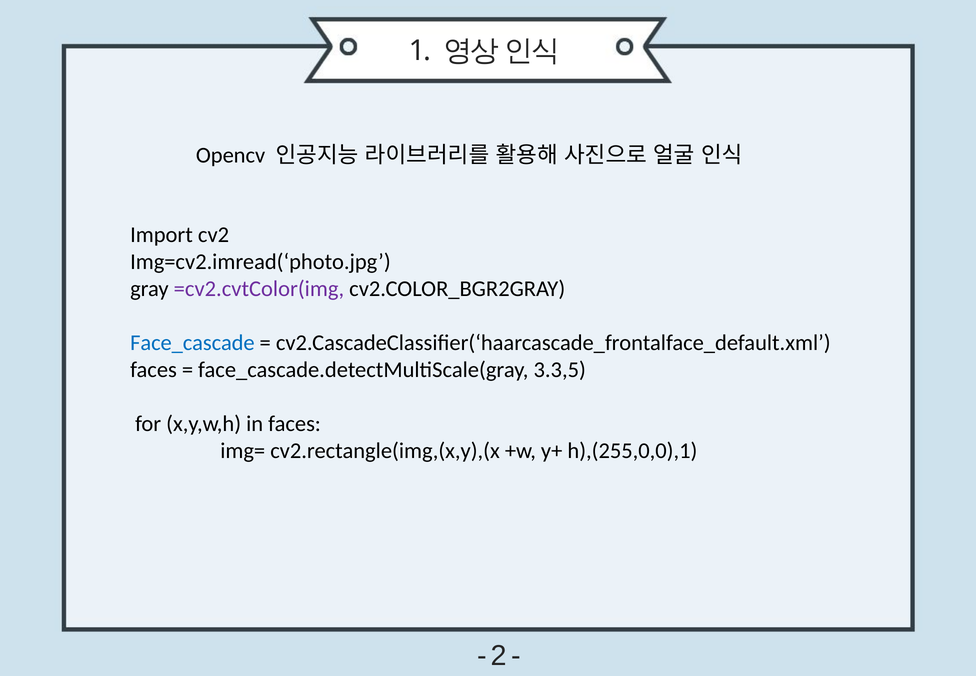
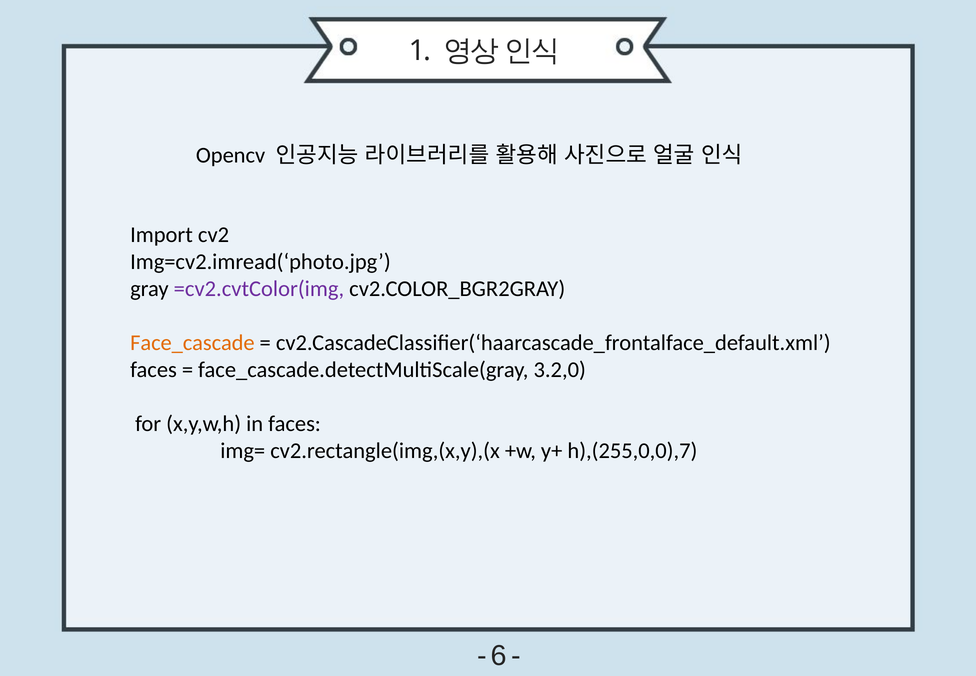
Face_cascade colour: blue -> orange (192, 343)
3.3,5: 3.3,5 -> 3.2,0 (560, 370)
h),(255,0,0),1: h),(255,0,0),1 -> h),(255,0,0),7 (632, 451)
2: 2 -> 6 (499, 655)
